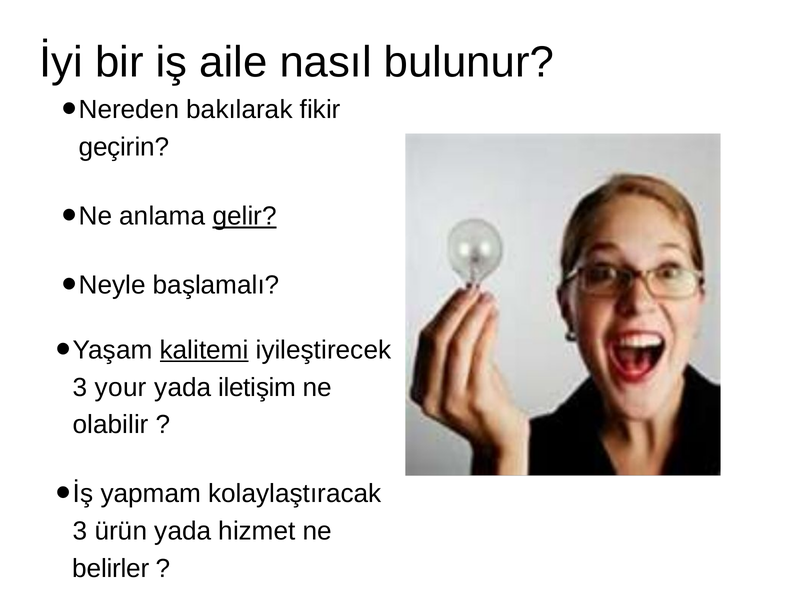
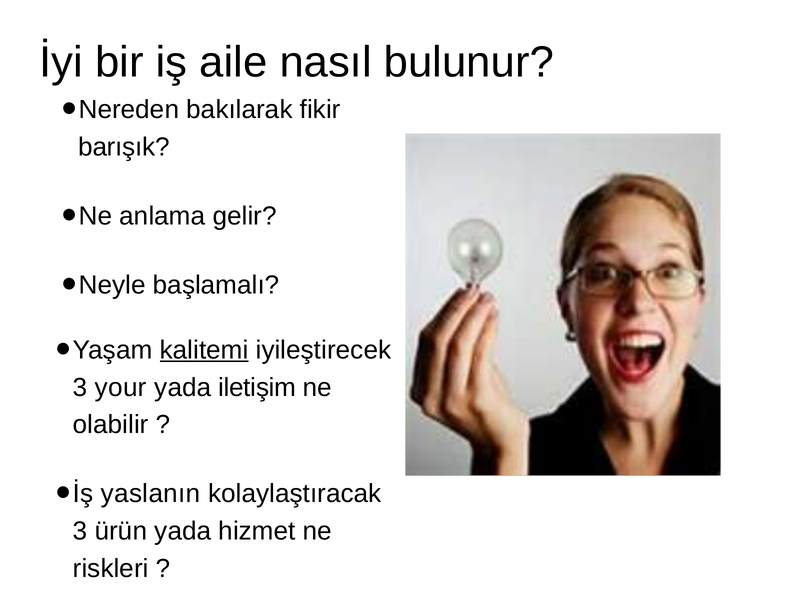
geçirin: geçirin -> barışık (124, 147)
gelir underline: present -> none (245, 216)
yapmam: yapmam -> yaslanın (151, 494)
belirler: belirler -> riskleri (111, 569)
